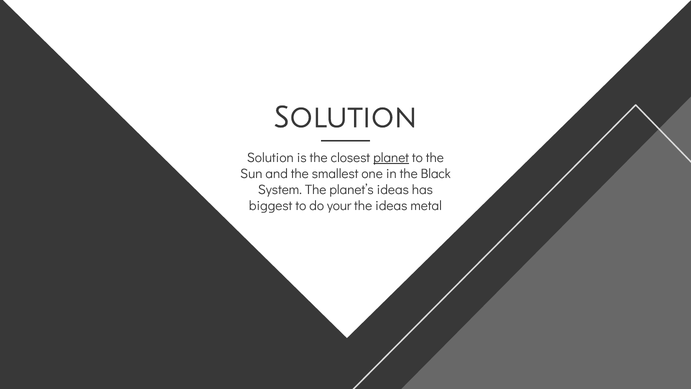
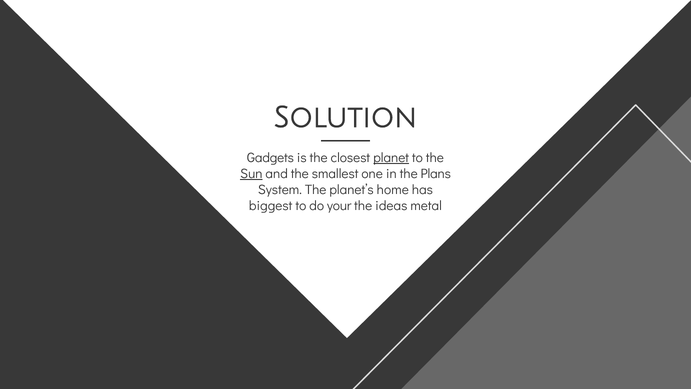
Solution: Solution -> Gadgets (270, 157)
Sun underline: none -> present (251, 174)
Black: Black -> Plans (436, 174)
planet’s ideas: ideas -> home (393, 190)
